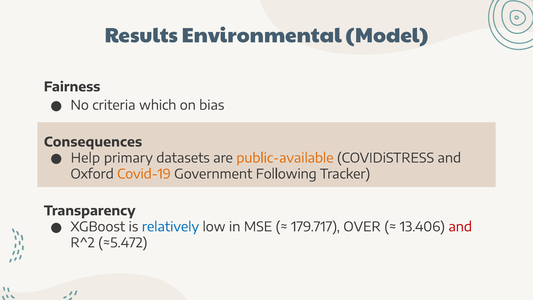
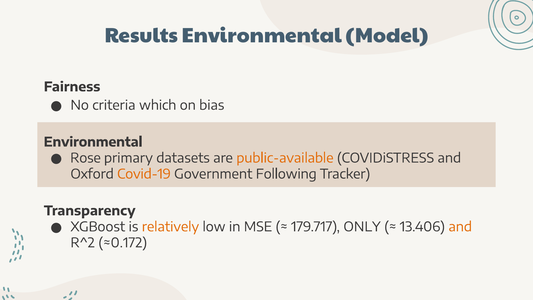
Consequences: Consequences -> Environmental (93, 142)
Help: Help -> Rose (86, 158)
relatively colour: blue -> orange (170, 227)
OVER: OVER -> ONLY (362, 227)
and colour: red -> orange (460, 227)
≈5.472: ≈5.472 -> ≈0.172 (123, 243)
